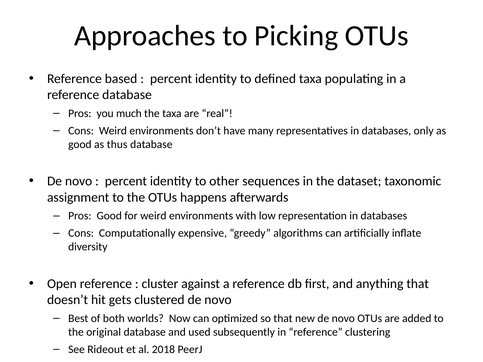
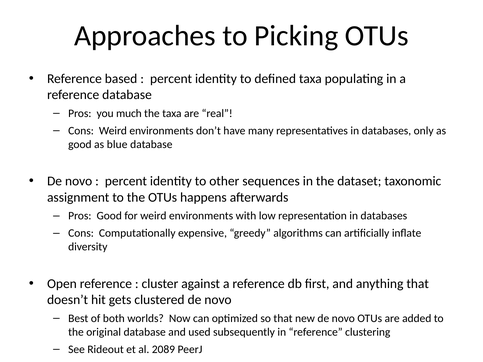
thus: thus -> blue (117, 145)
2018: 2018 -> 2089 (163, 350)
